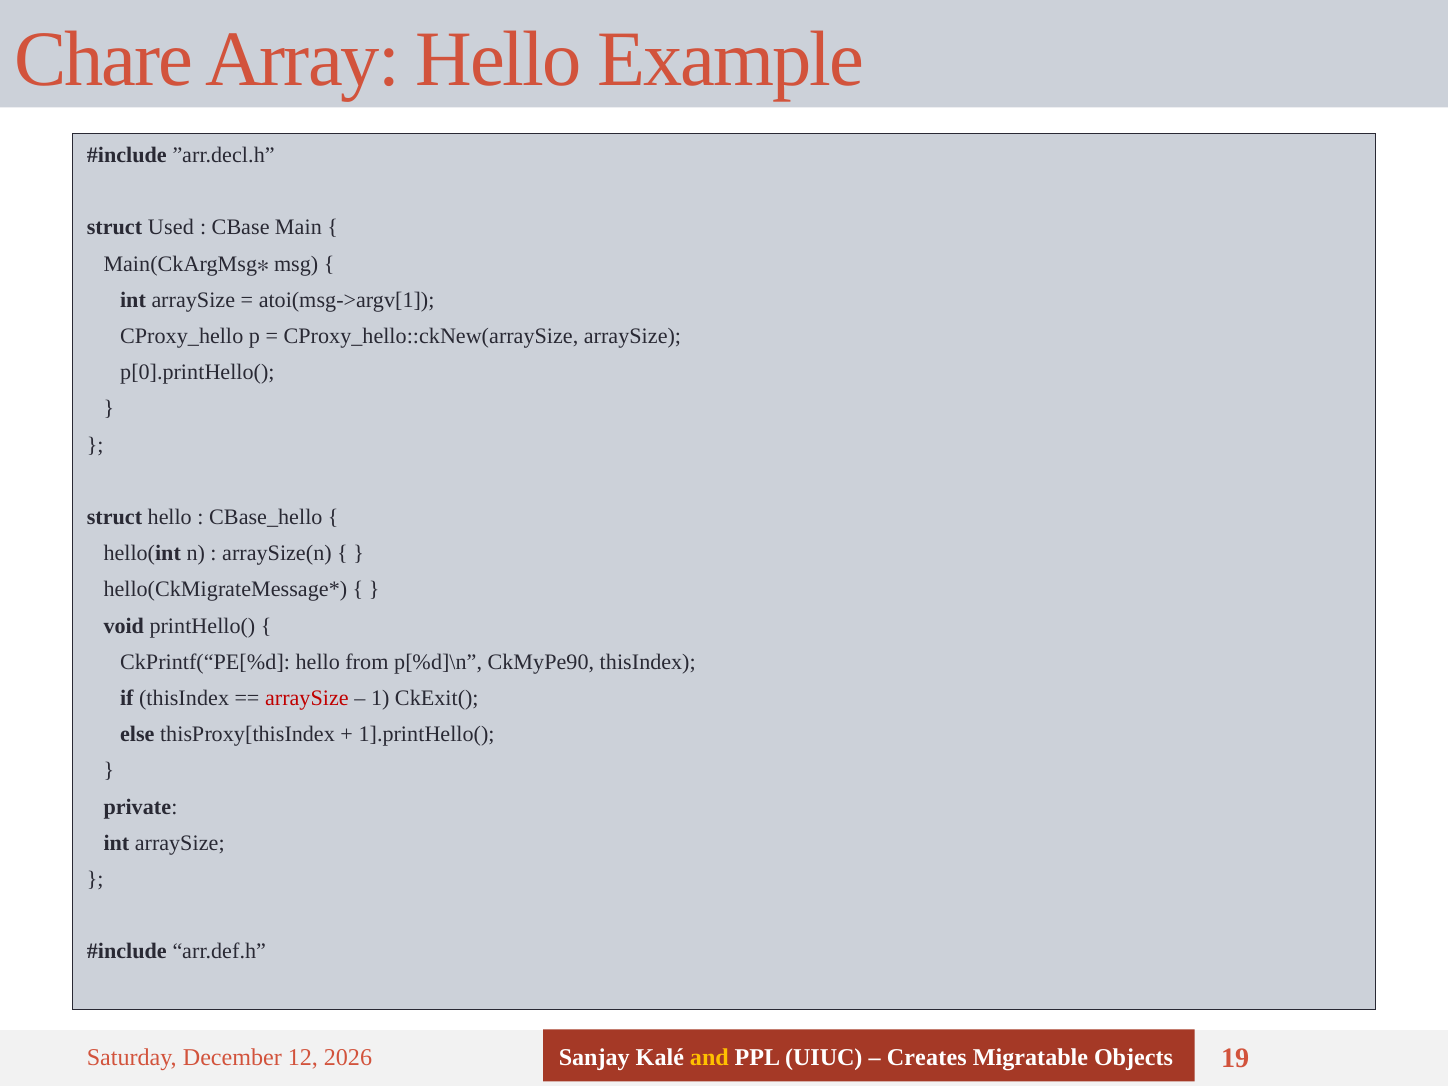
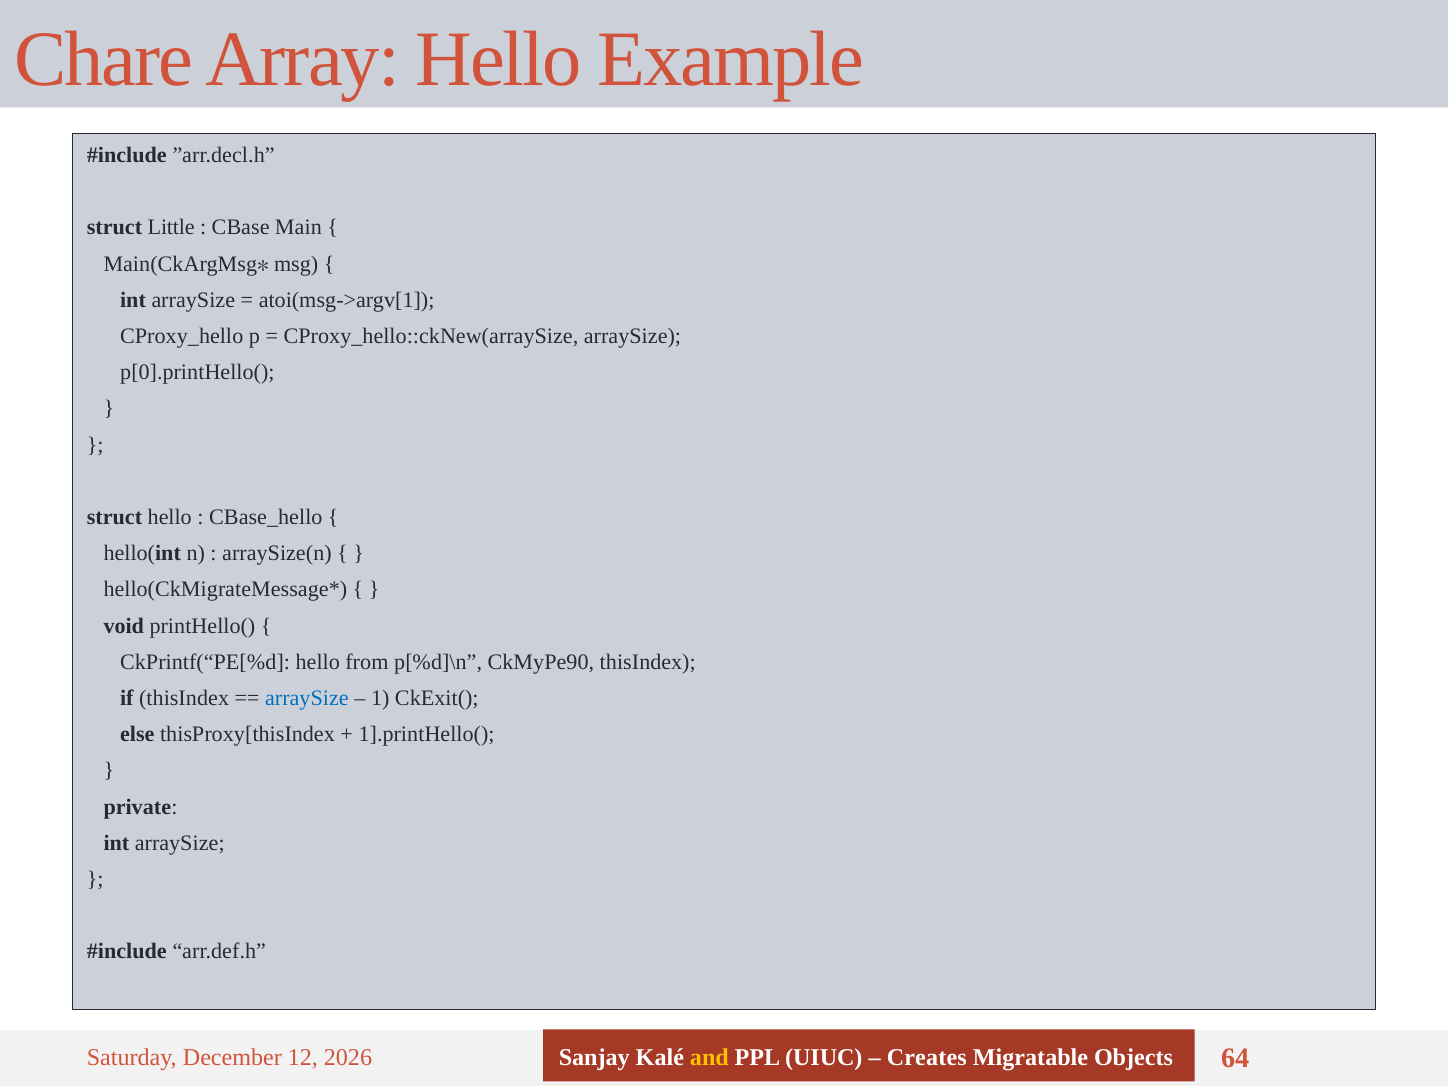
Used: Used -> Little (171, 228)
arraySize colour: red -> blue (307, 698)
19: 19 -> 64 (1235, 1058)
